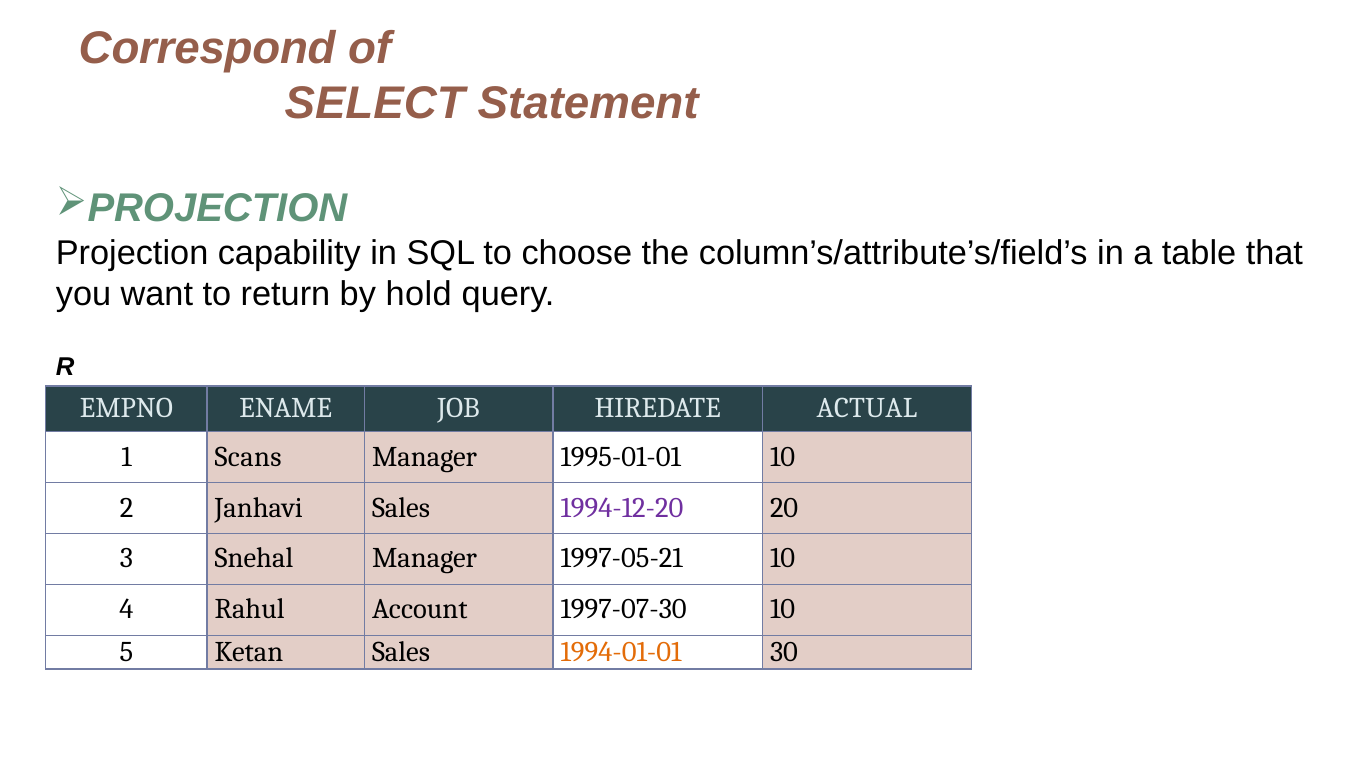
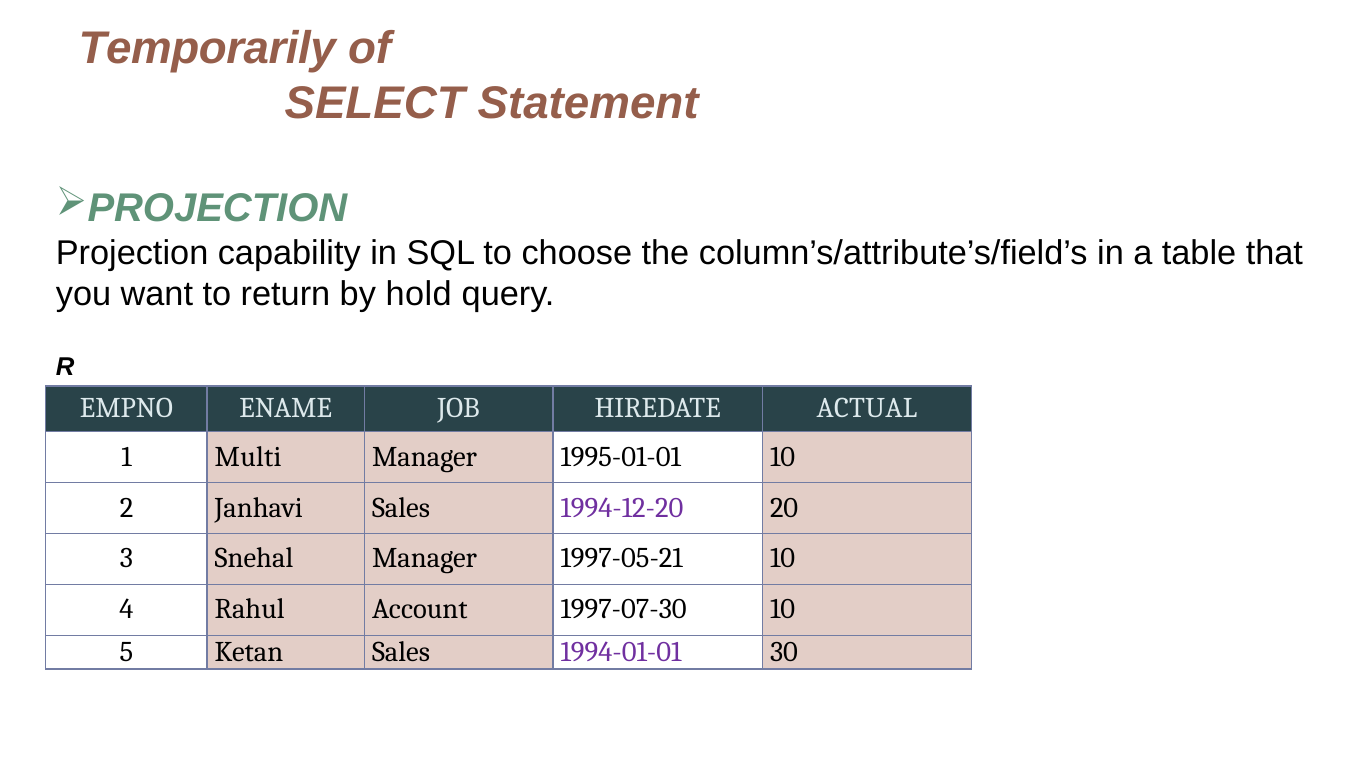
Correspond: Correspond -> Temporarily (207, 48)
Scans: Scans -> Multi (248, 456)
1994-01-01 colour: orange -> purple (621, 652)
